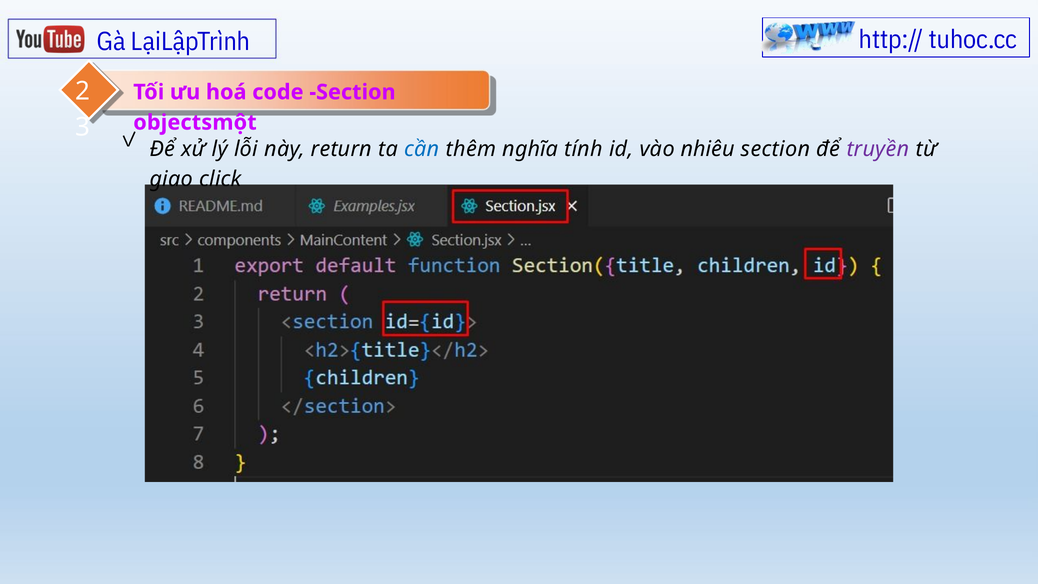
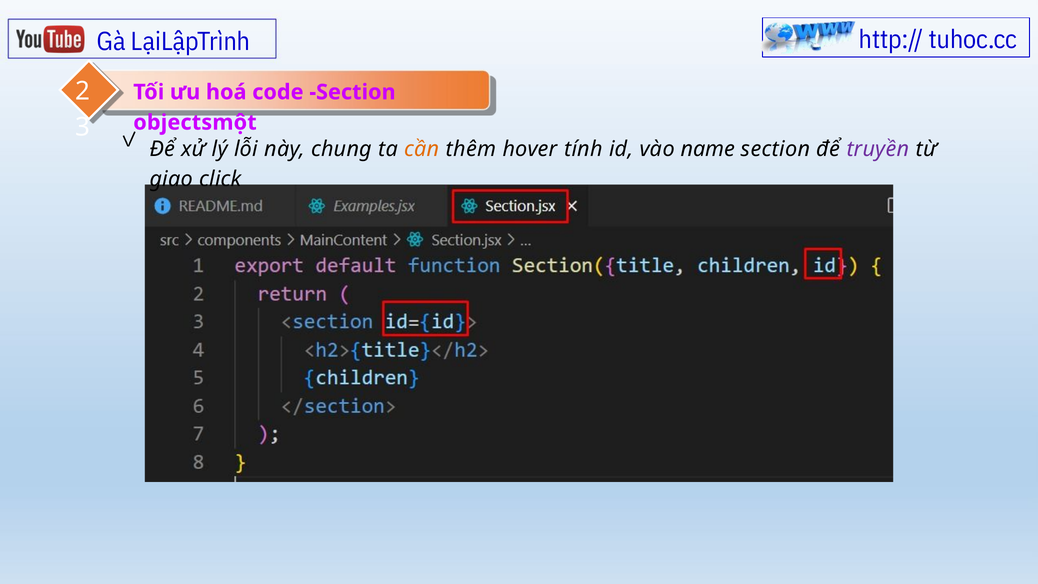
return: return -> chung (341, 149)
cần colour: blue -> orange (422, 149)
nghĩa: nghĩa -> hover (530, 149)
nhiêu: nhiêu -> name (708, 149)
